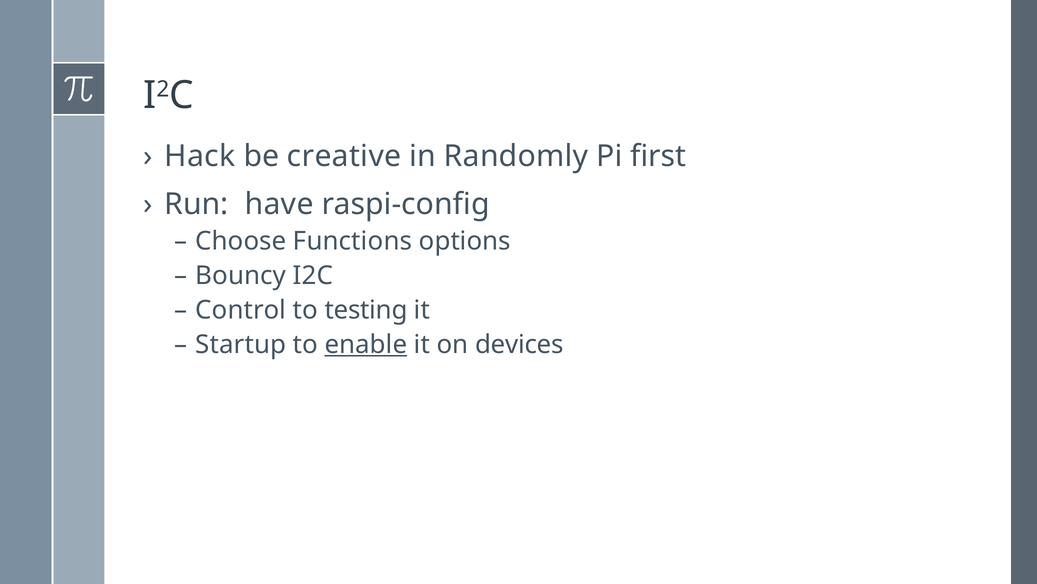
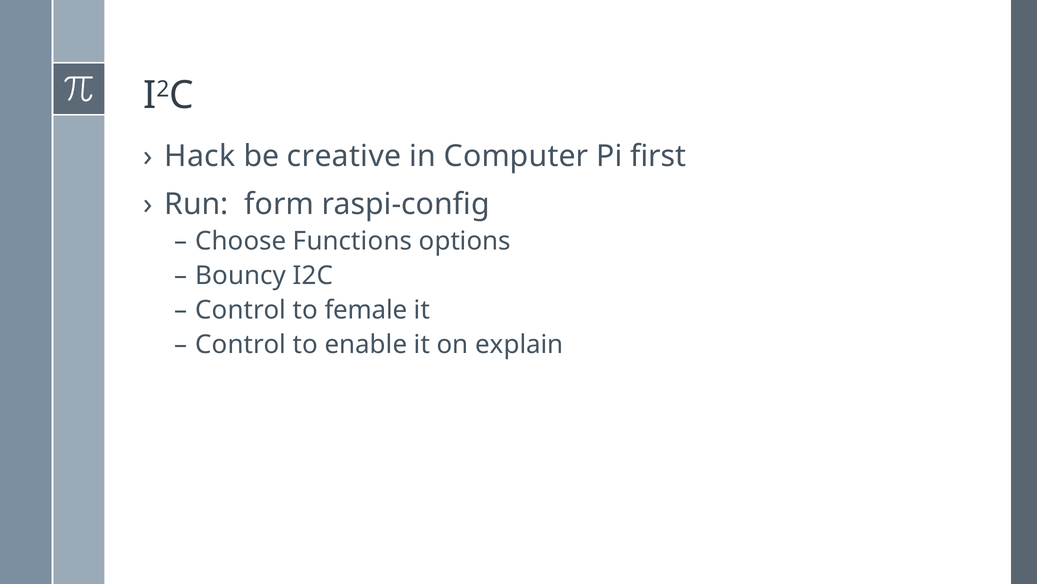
Randomly: Randomly -> Computer (516, 156)
have: have -> form (279, 204)
testing: testing -> female (366, 310)
Startup: Startup -> Control (241, 344)
enable underline: present -> none (366, 344)
devices: devices -> explain (519, 344)
